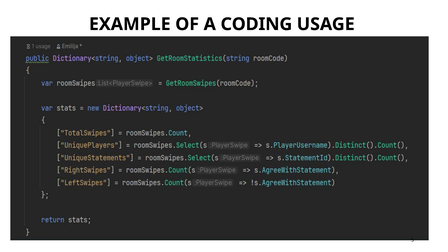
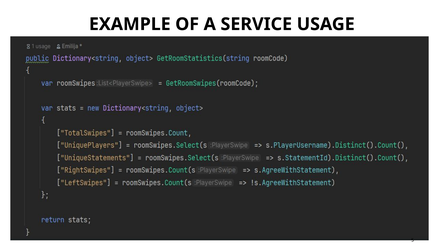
CODING: CODING -> SERVICE (256, 24)
